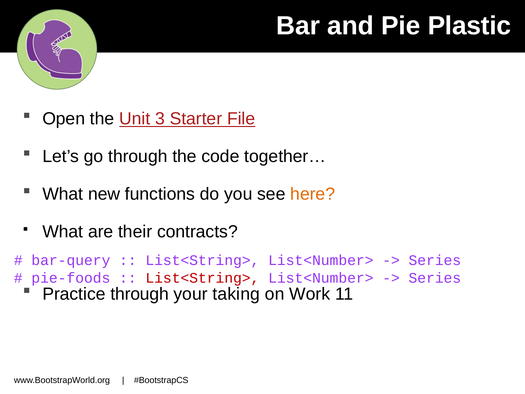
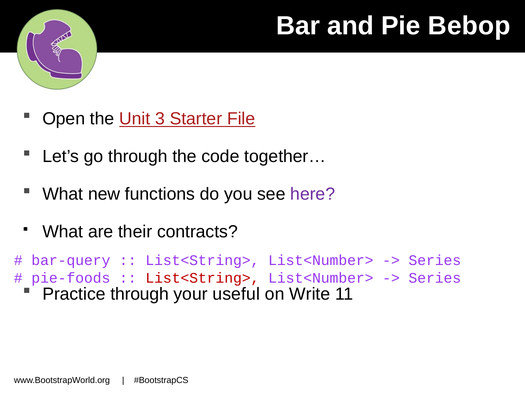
Plastic: Plastic -> Bebop (469, 26)
here colour: orange -> purple (313, 194)
taking: taking -> useful (236, 294)
Work: Work -> Write (310, 294)
